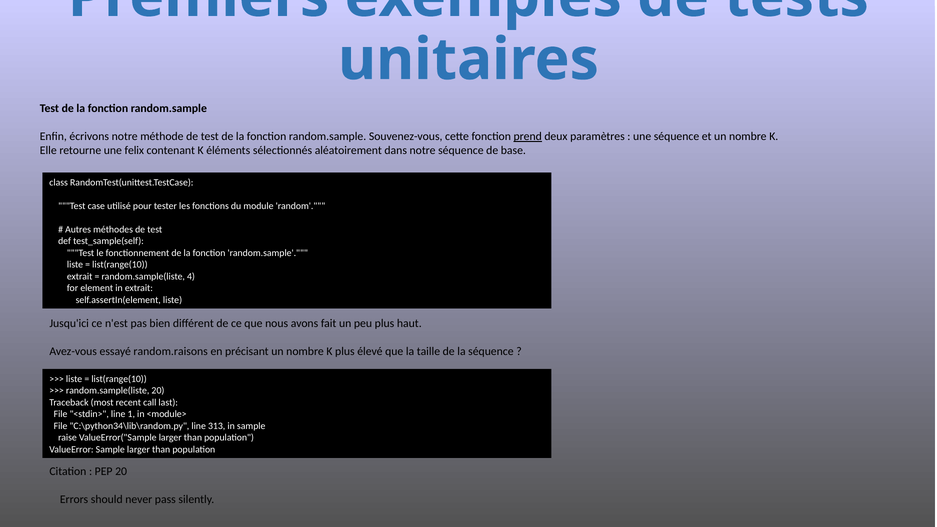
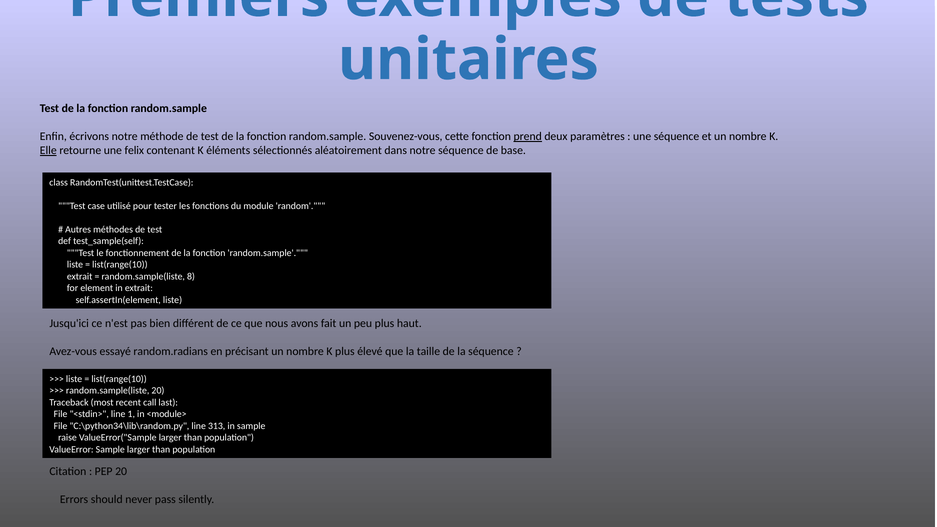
Elle underline: none -> present (48, 150)
4: 4 -> 8 (191, 276)
random.raisons: random.raisons -> random.radians (171, 352)
